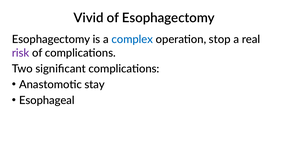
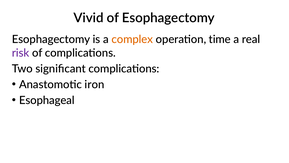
complex colour: blue -> orange (132, 39)
stop: stop -> time (220, 39)
stay: stay -> iron (95, 84)
